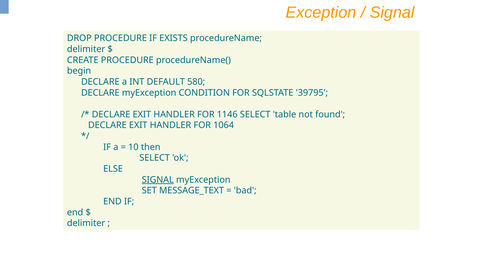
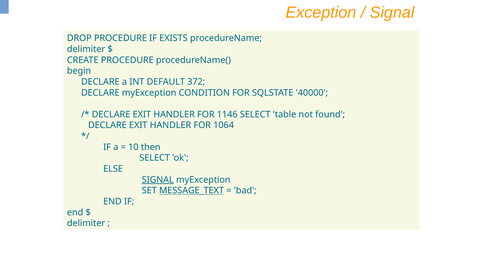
580: 580 -> 372 (196, 82)
39795: 39795 -> 40000 (312, 93)
MESSAGE_TEXT underline: none -> present (192, 190)
